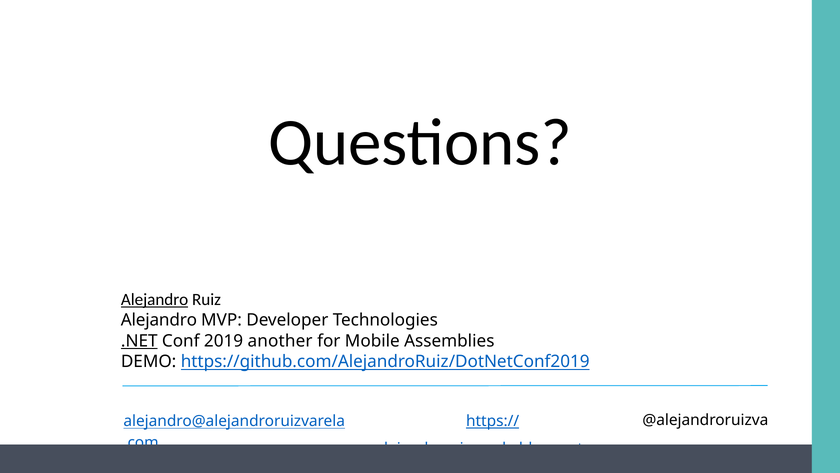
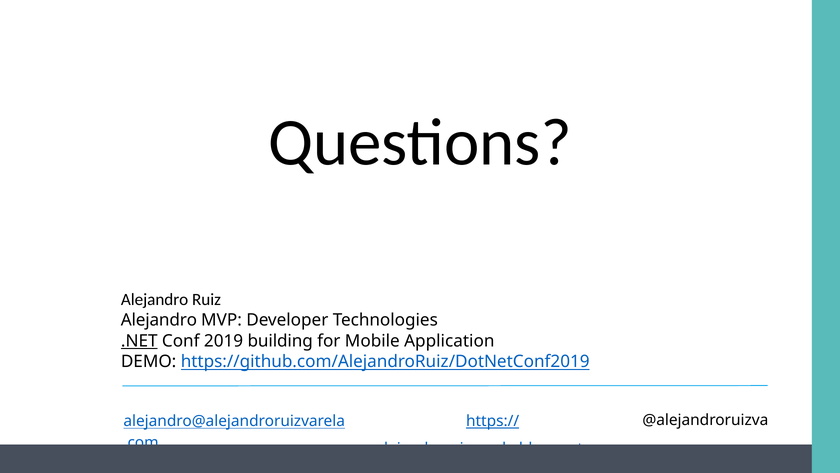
Alejandro underline: present -> none (155, 299)
another: another -> building (280, 341)
Assemblies: Assemblies -> Application (449, 341)
